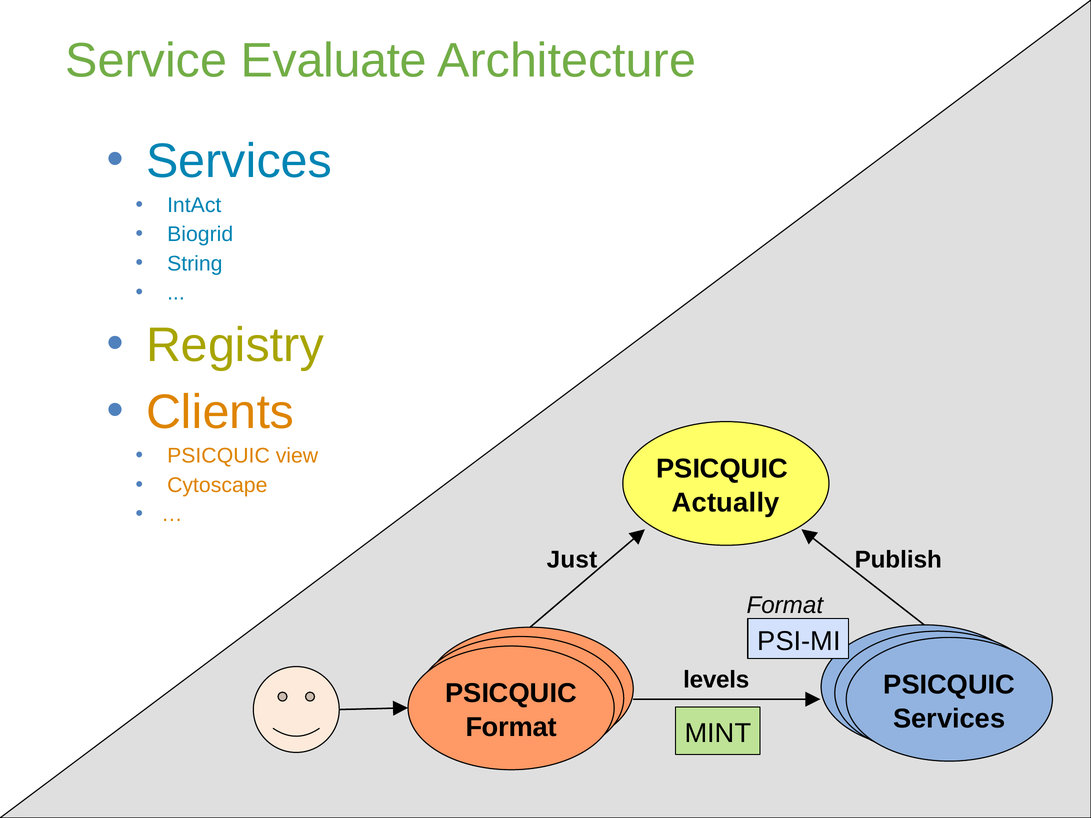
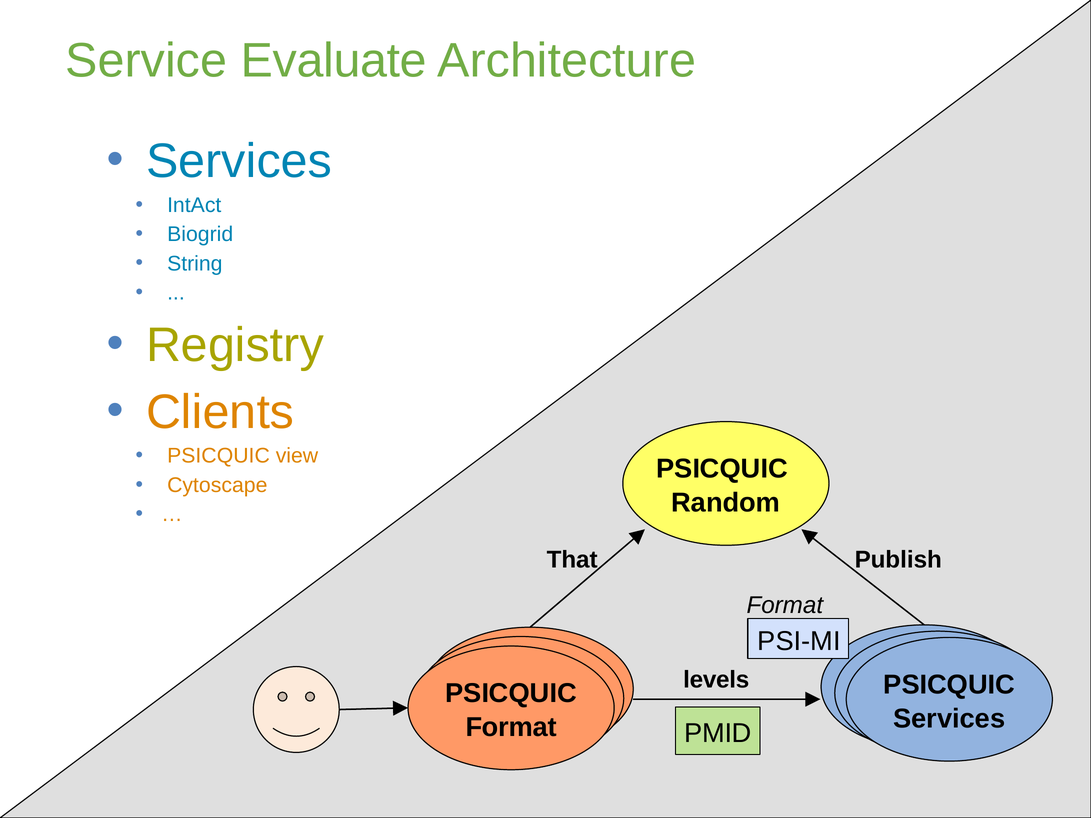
Actually: Actually -> Random (726, 503)
Just: Just -> That (572, 560)
MINT: MINT -> PMID (718, 733)
